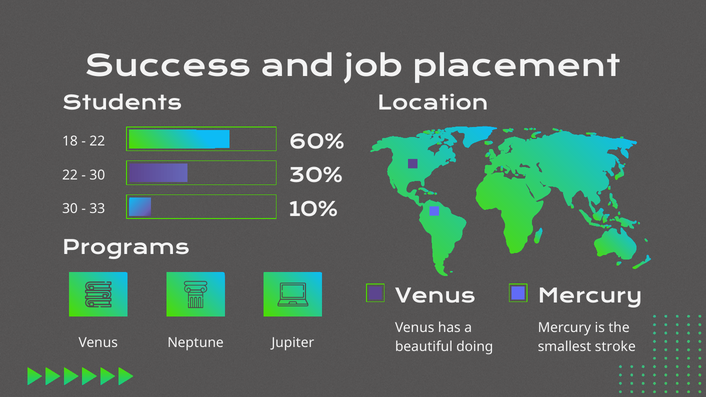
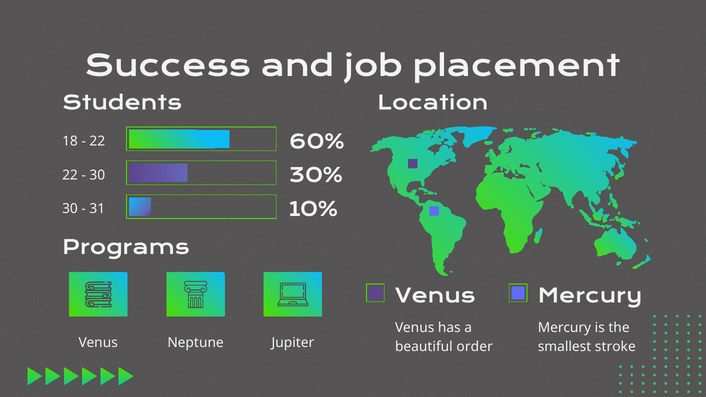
33: 33 -> 31 (97, 209)
doing: doing -> order (475, 347)
